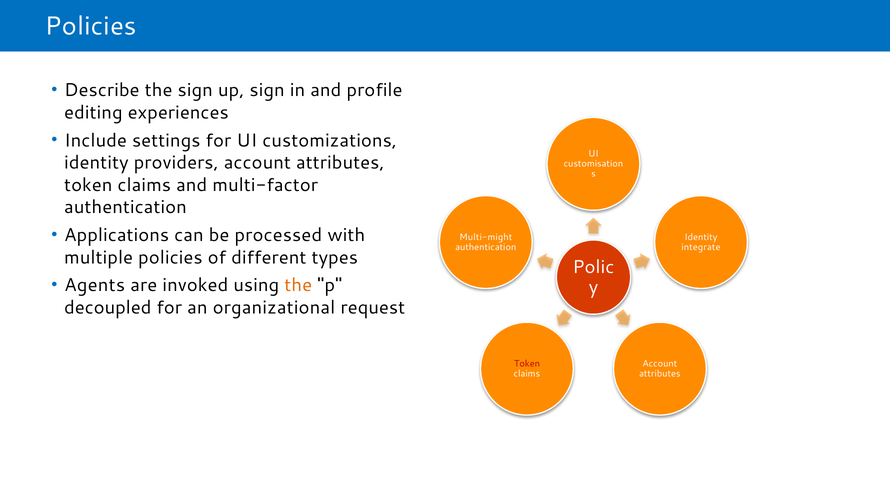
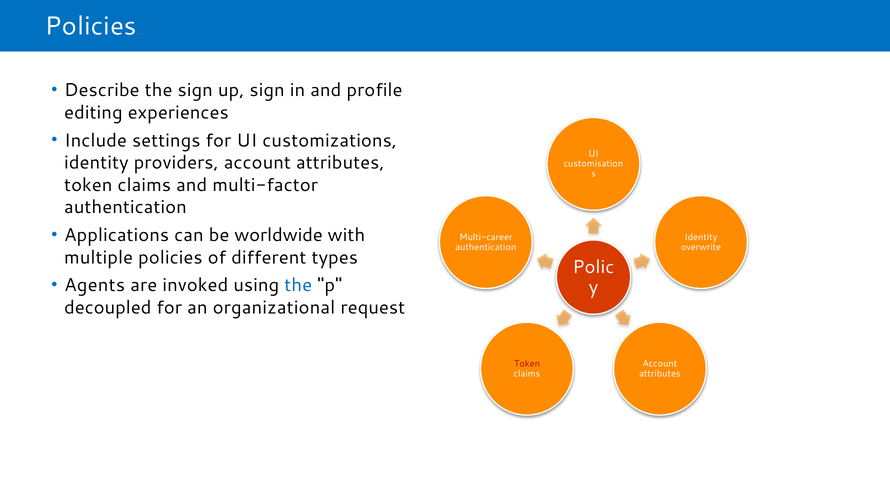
processed: processed -> worldwide (278, 235)
Multi-might: Multi-might -> Multi-career (486, 237)
integrate: integrate -> overwrite (701, 247)
the colour: orange -> blue (298, 285)
